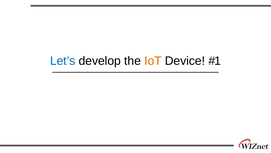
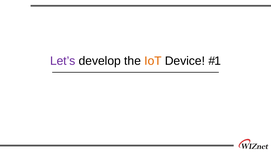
Let’s colour: blue -> purple (63, 61)
